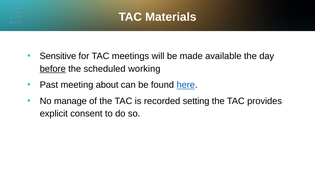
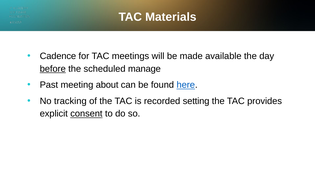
Sensitive: Sensitive -> Cadence (58, 56)
working: working -> manage (144, 69)
manage: manage -> tracking (70, 101)
consent underline: none -> present (86, 114)
